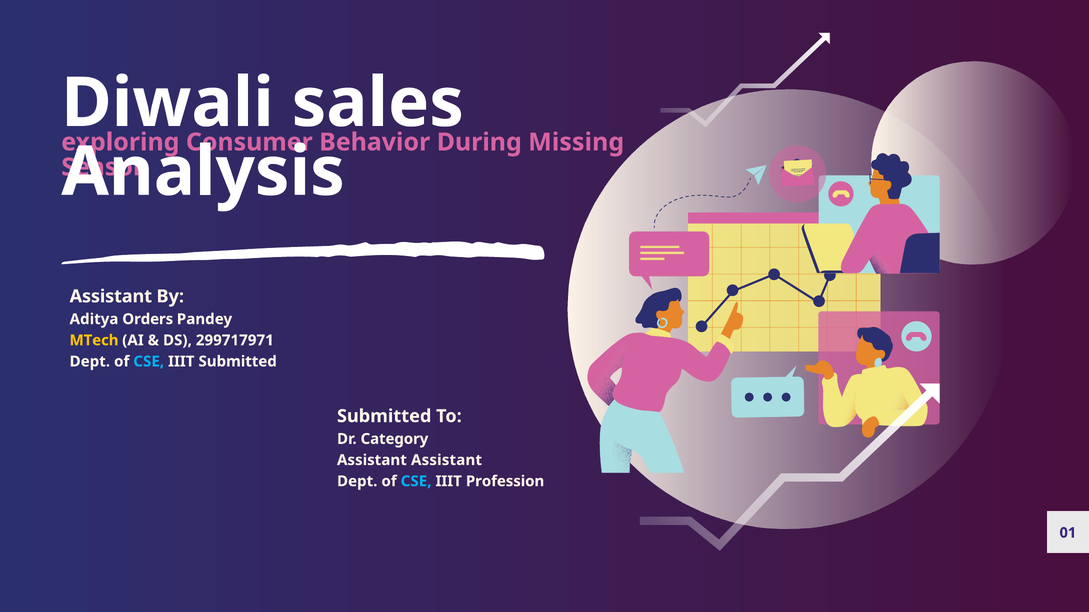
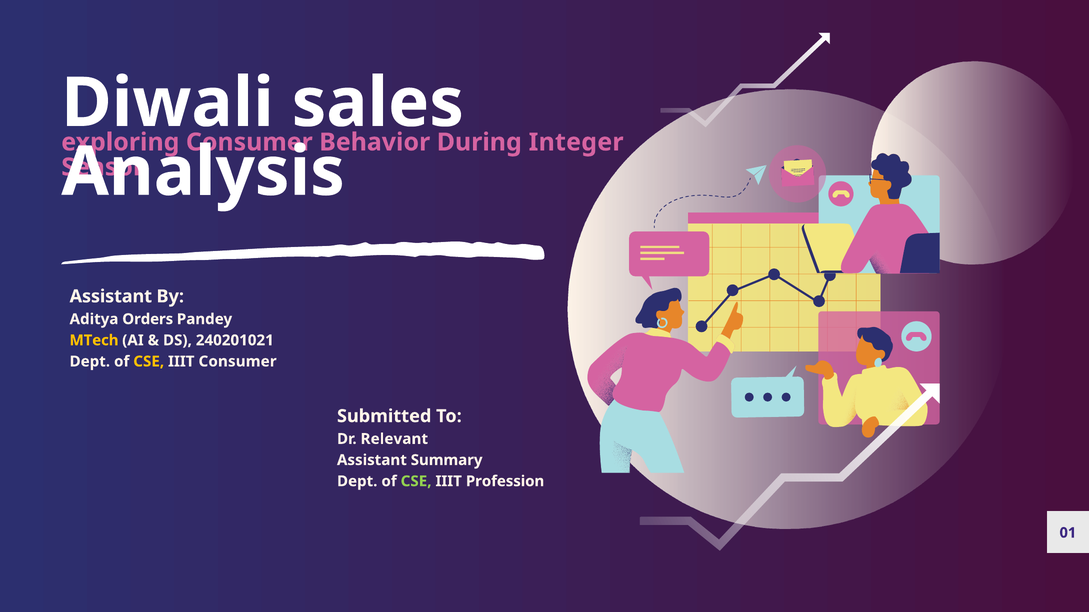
Missing: Missing -> Integer (576, 142)
299717971: 299717971 -> 240201021 (235, 341)
CSE colour: light blue -> yellow (149, 362)
IIIT Submitted: Submitted -> Consumer (238, 362)
Category: Category -> Relevant (394, 439)
Assistant Assistant: Assistant -> Summary (447, 460)
CSE colour: light blue -> light green (416, 482)
